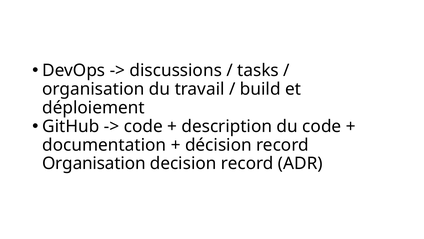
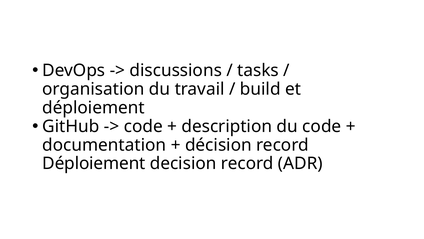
Organisation: Organisation -> Déploiement (94, 163)
